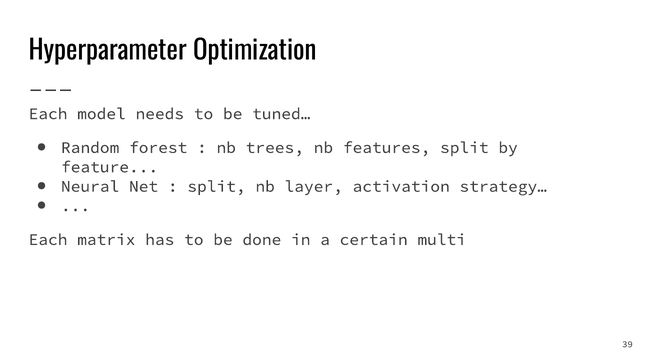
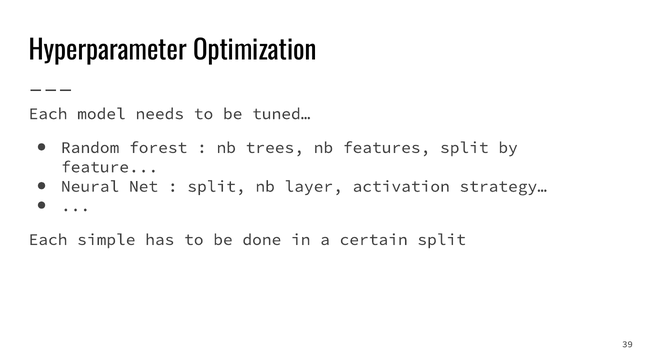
matrix: matrix -> simple (106, 240)
certain multi: multi -> split (442, 240)
